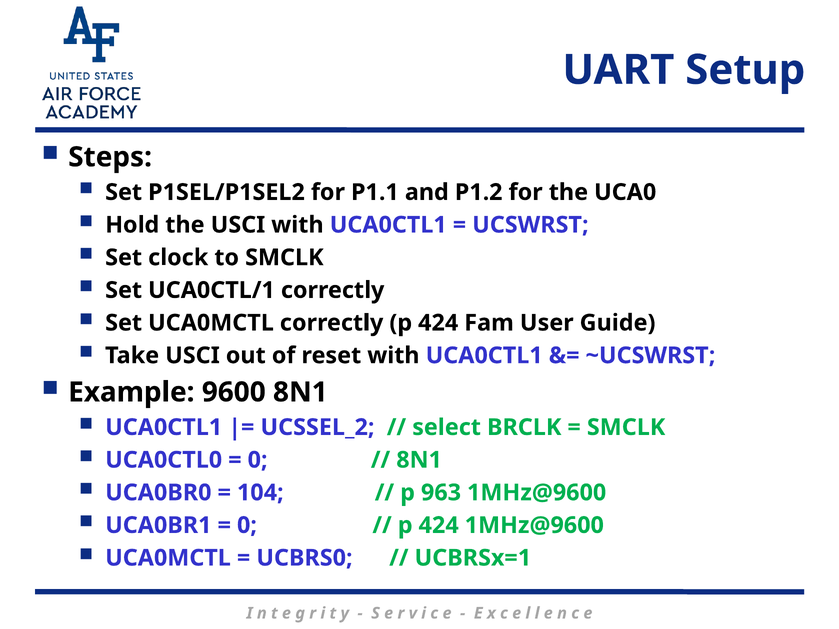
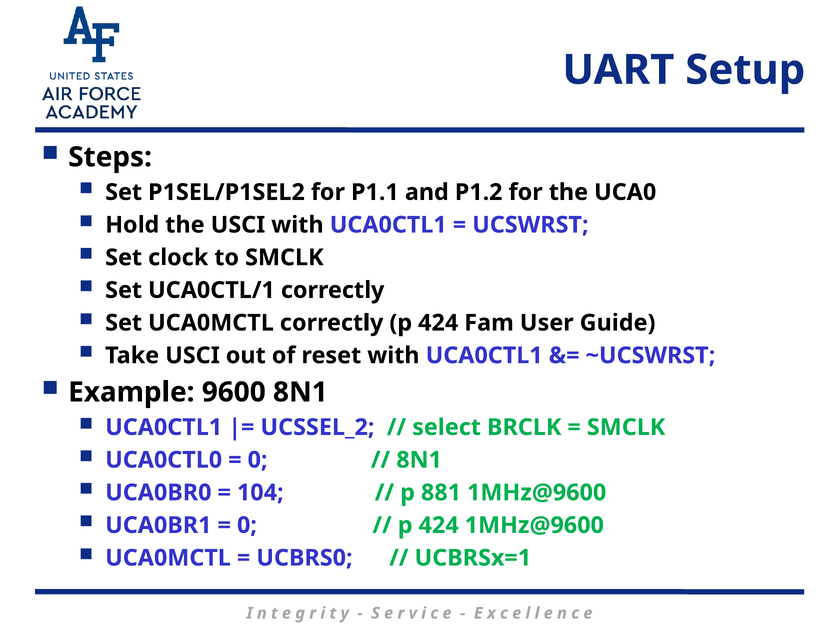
963: 963 -> 881 (441, 493)
